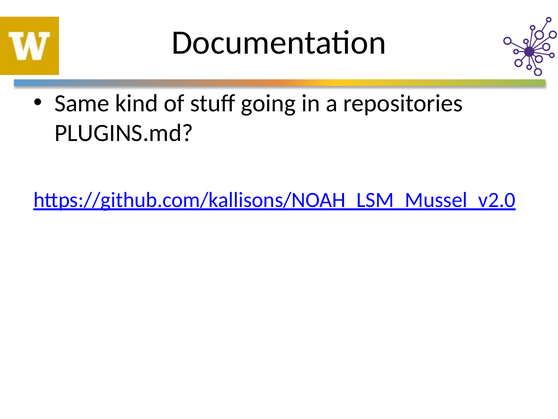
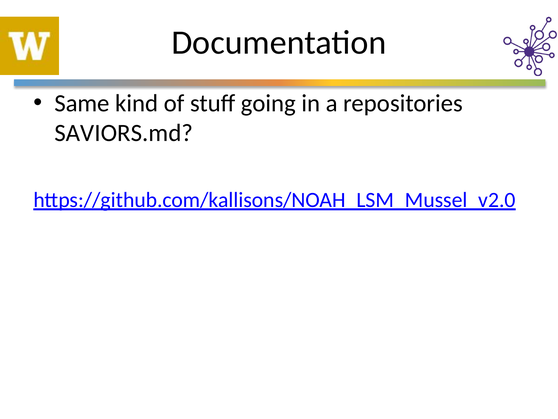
PLUGINS.md: PLUGINS.md -> SAVIORS.md (124, 133)
